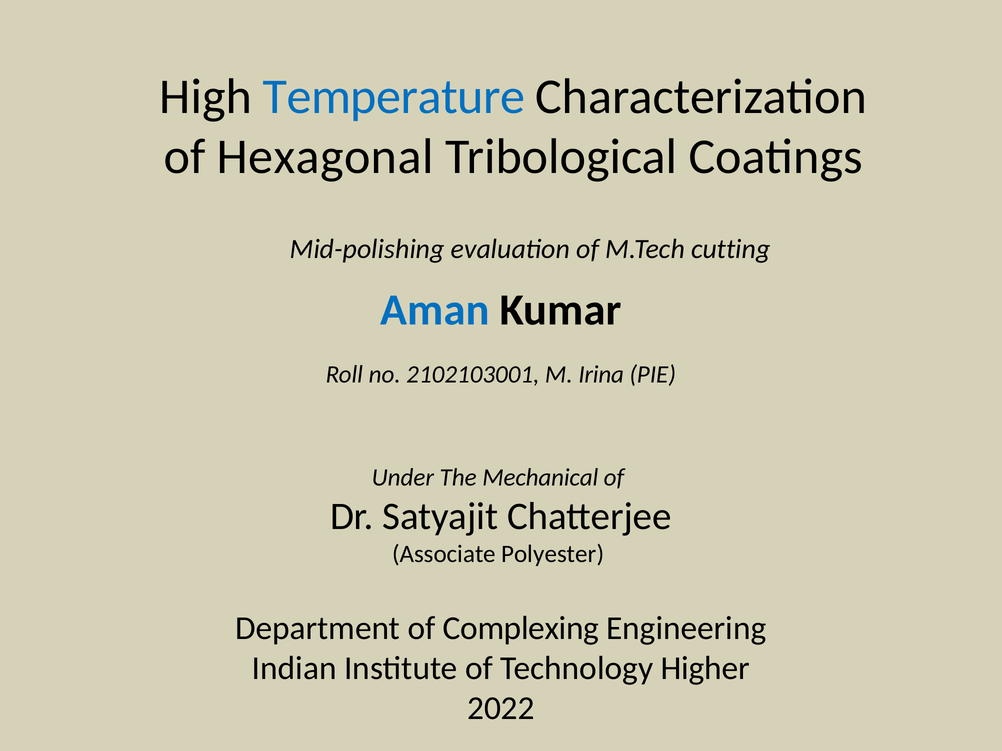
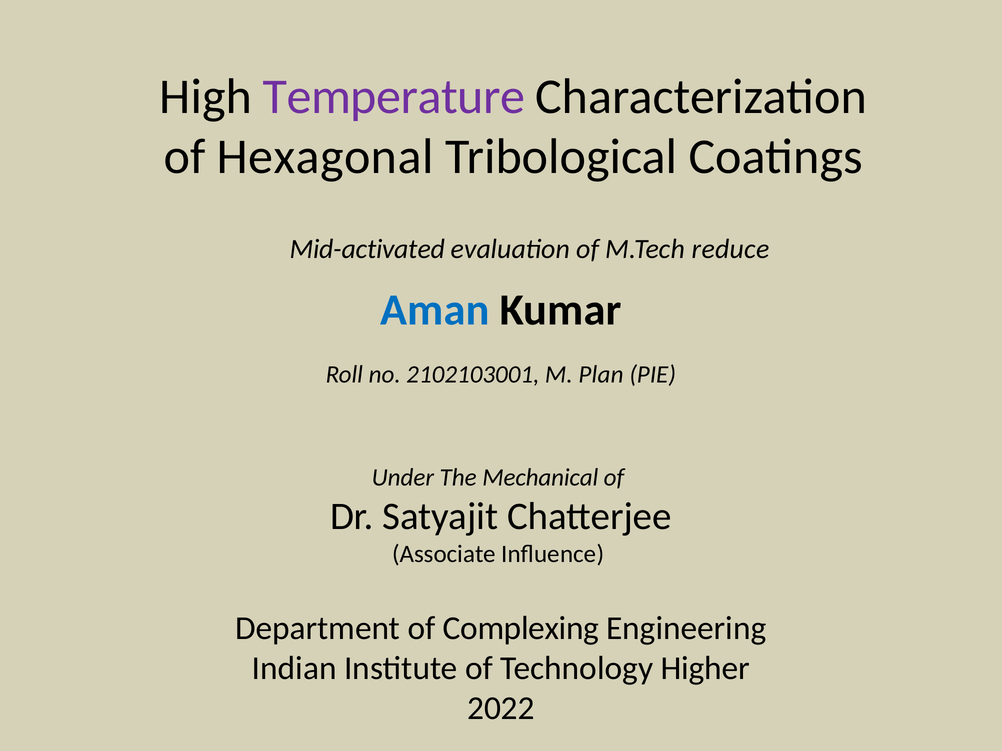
Temperature colour: blue -> purple (394, 97)
Mid-polishing: Mid-polishing -> Mid-activated (367, 249)
cutting: cutting -> reduce (731, 249)
Irina: Irina -> Plan (601, 375)
Polyester: Polyester -> Inﬂuence (553, 554)
